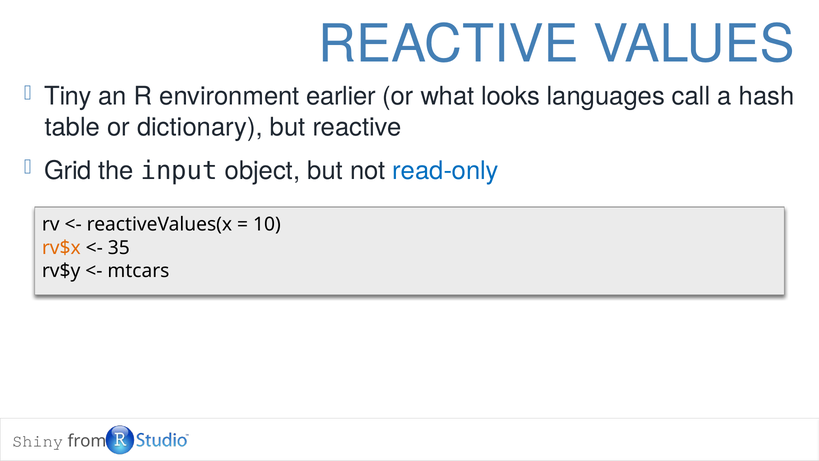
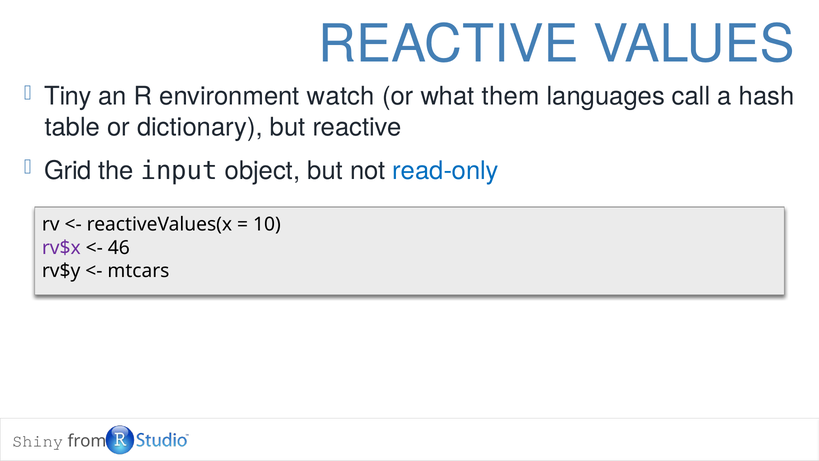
earlier: earlier -> watch (341, 96)
looks: looks -> them (511, 96)
rv$x colour: orange -> purple (61, 248)
35: 35 -> 46 (119, 248)
